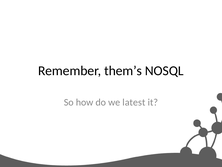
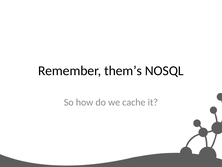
latest: latest -> cache (134, 102)
